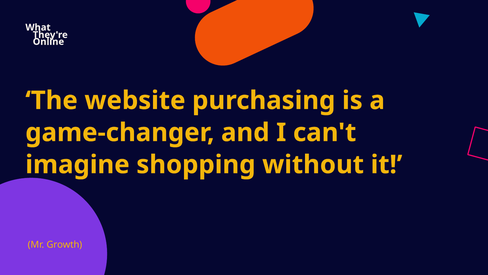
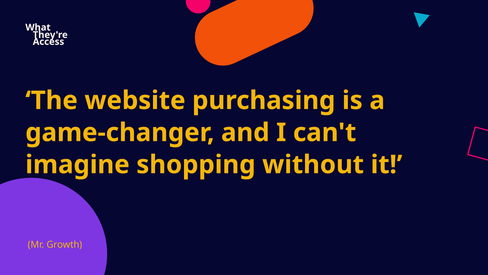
Online: Online -> Access (48, 42)
